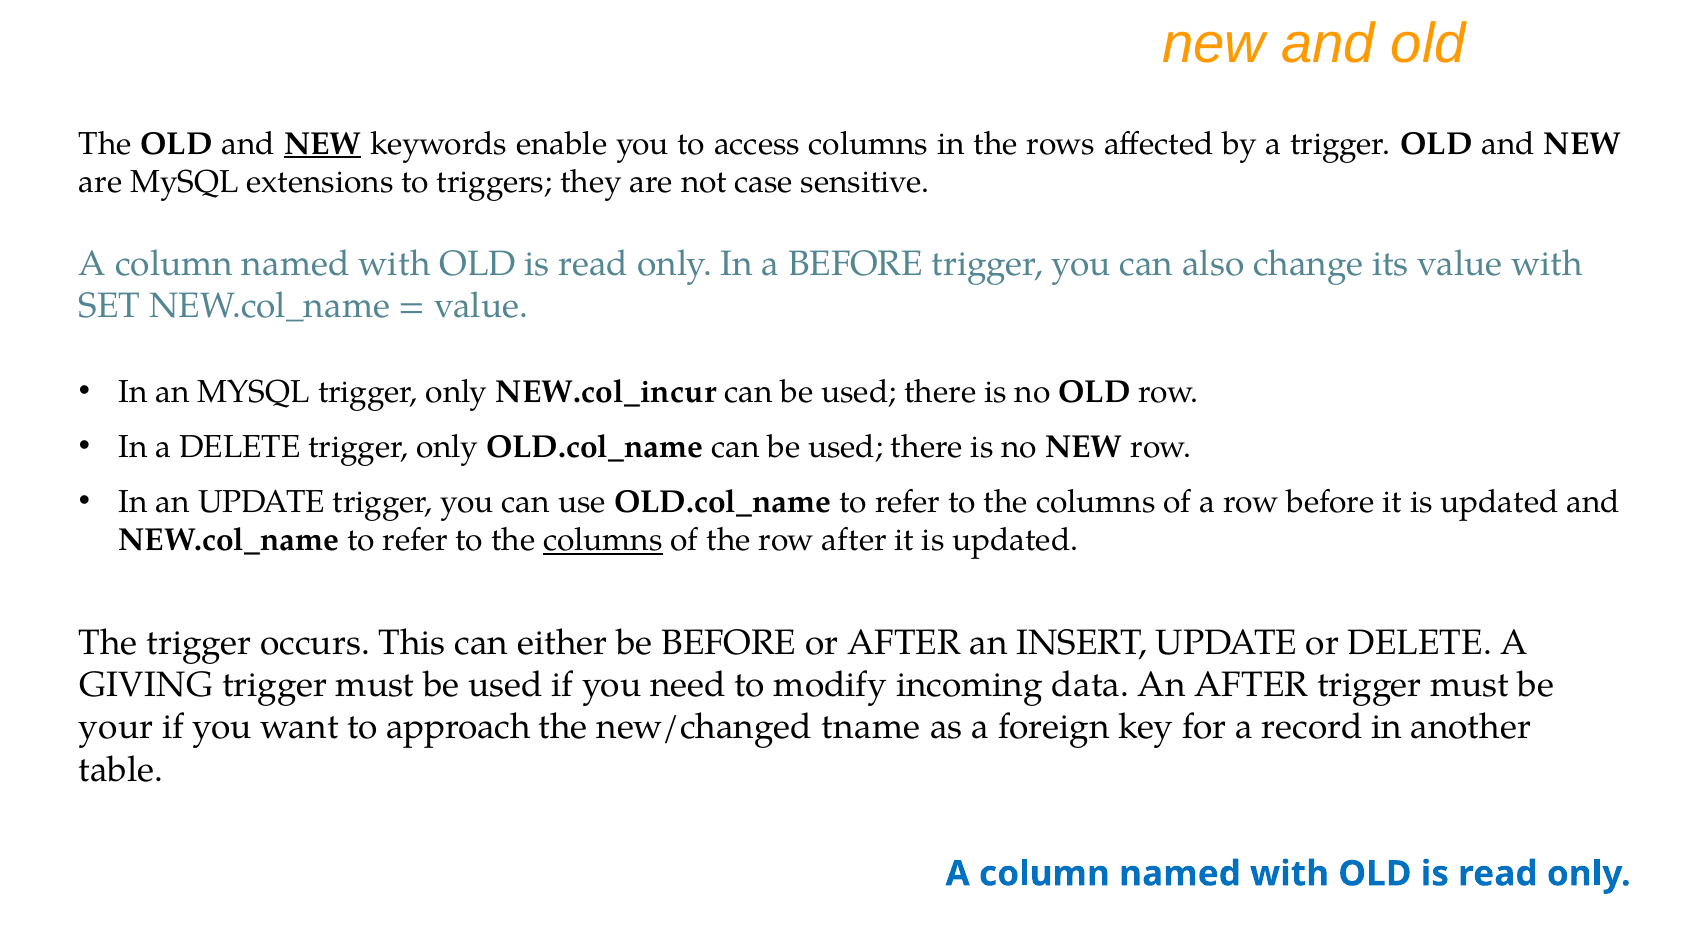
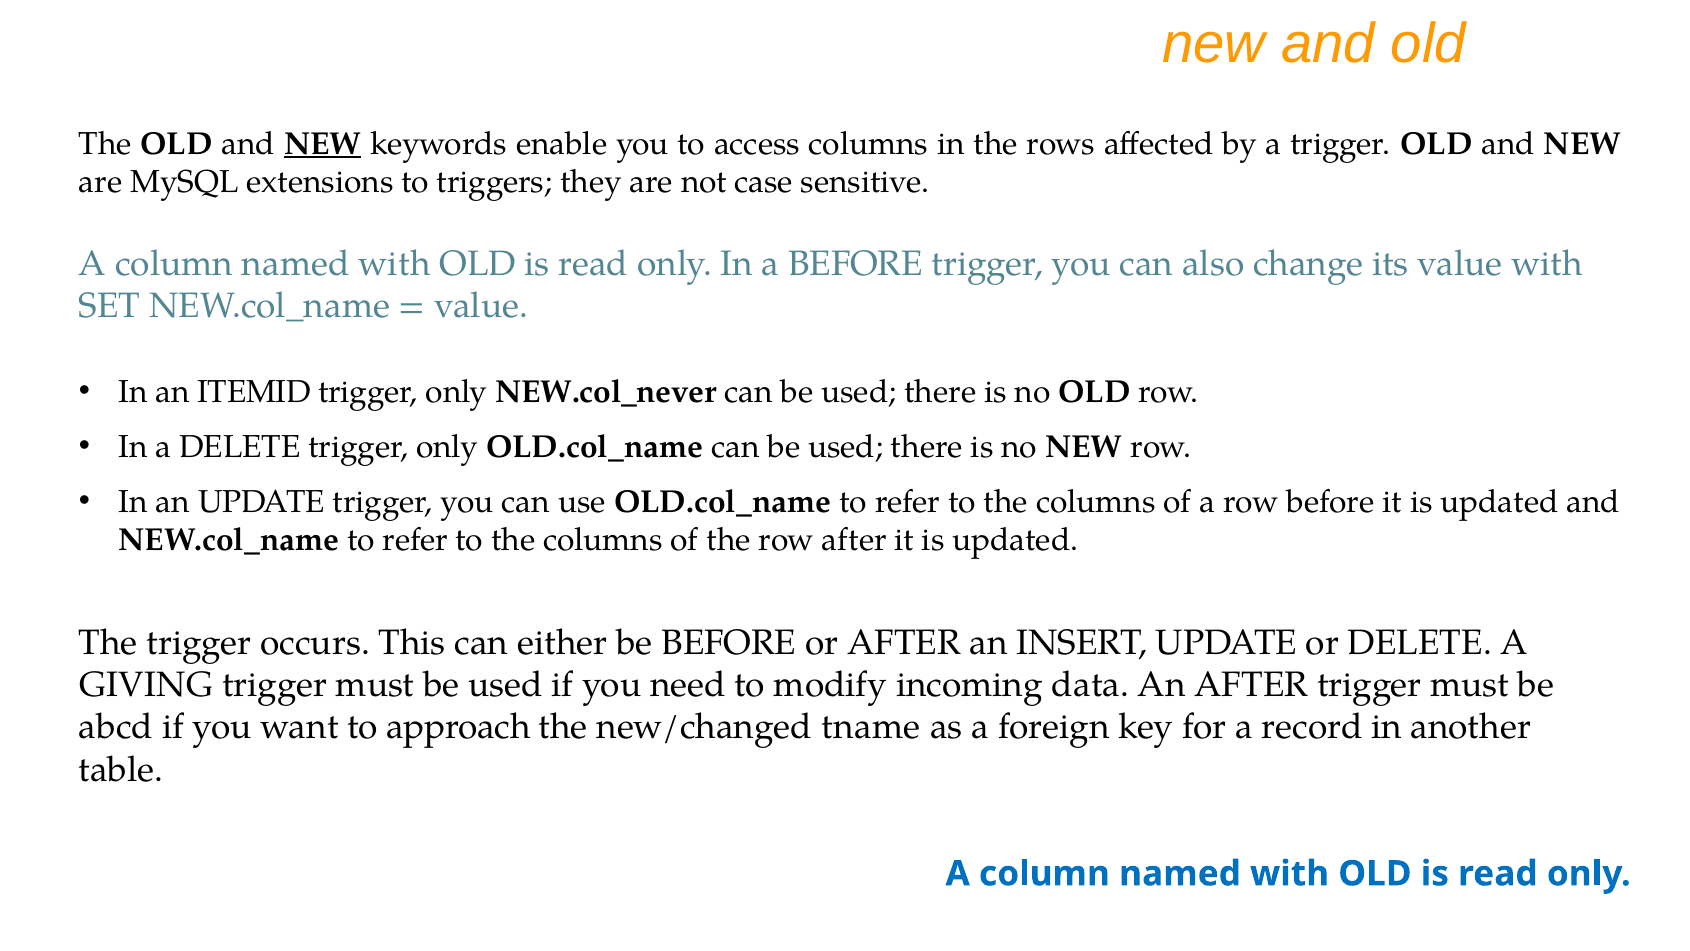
an MYSQL: MYSQL -> ITEMID (254, 392)
NEW.col_incur: NEW.col_incur -> NEW.col_never (606, 392)
columns underline: present -> none (603, 540)
your: your -> abcd (116, 727)
